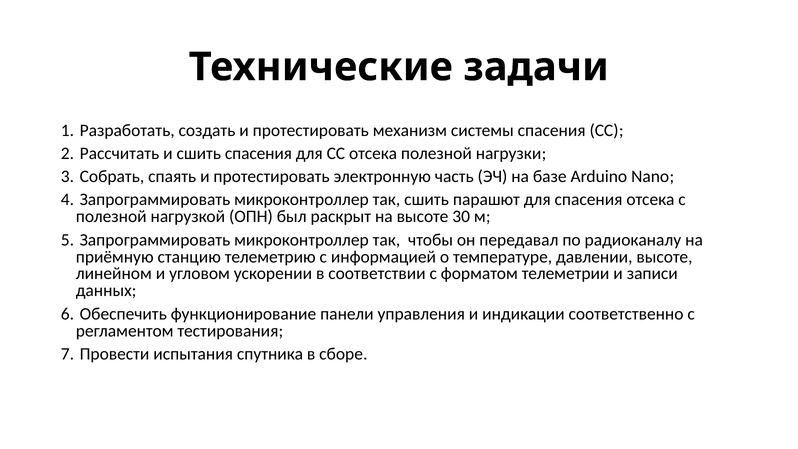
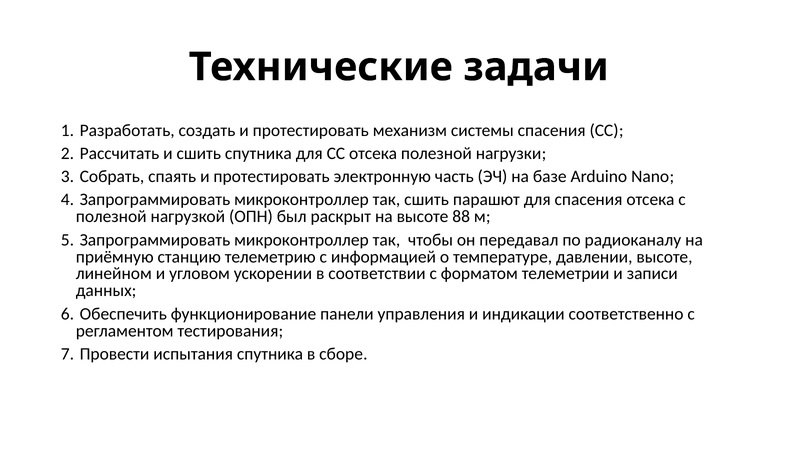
сшить спасения: спасения -> спутника (258, 153)
30: 30 -> 88 (461, 217)
